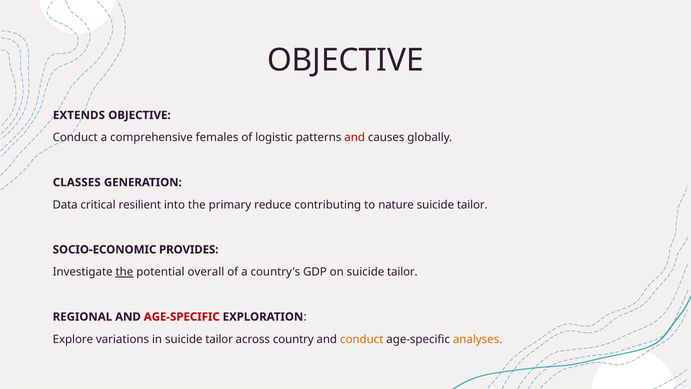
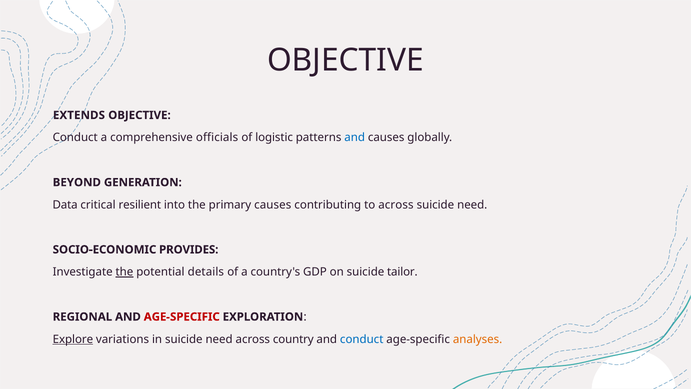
females: females -> officials (217, 138)
and colour: red -> blue (355, 138)
CLASSES: CLASSES -> BEYOND (77, 182)
primary reduce: reduce -> causes (273, 205)
to nature: nature -> across (396, 205)
tailor: tailor -> need (472, 205)
overall: overall -> details (206, 272)
Explore underline: none -> present (73, 339)
in suicide tailor: tailor -> need (219, 339)
conduct colour: orange -> blue (362, 339)
